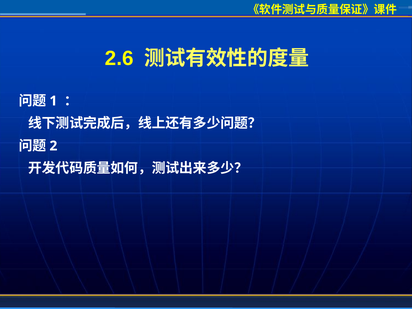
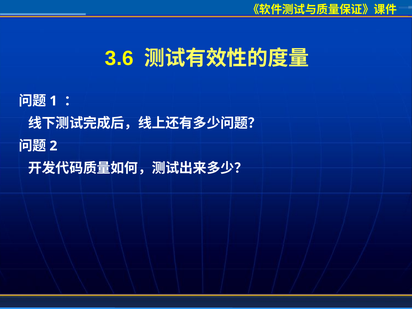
2.6: 2.6 -> 3.6 (119, 58)
